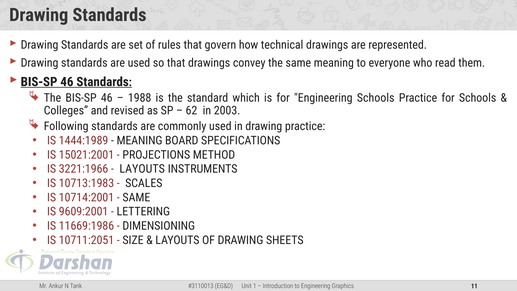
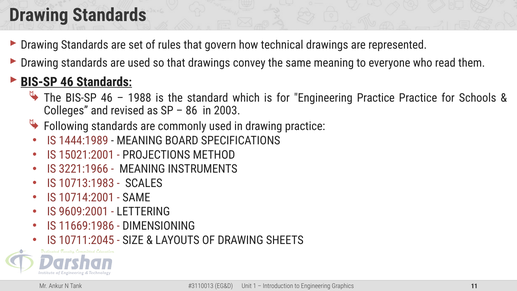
Engineering Schools: Schools -> Practice (376, 98)
62: 62 -> 86 (191, 111)
LAYOUTS: LAYOUTS -> MEANING (142, 169)
10711:2051: 10711:2051 -> 10711:2045 (86, 240)
